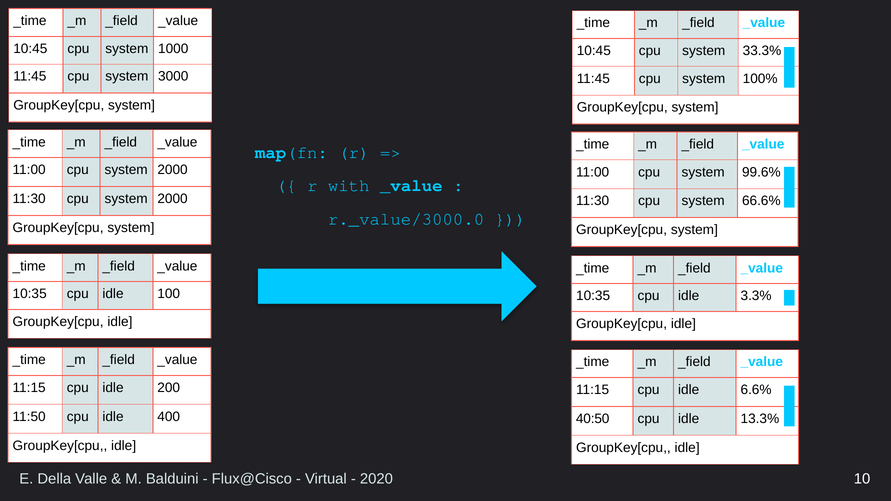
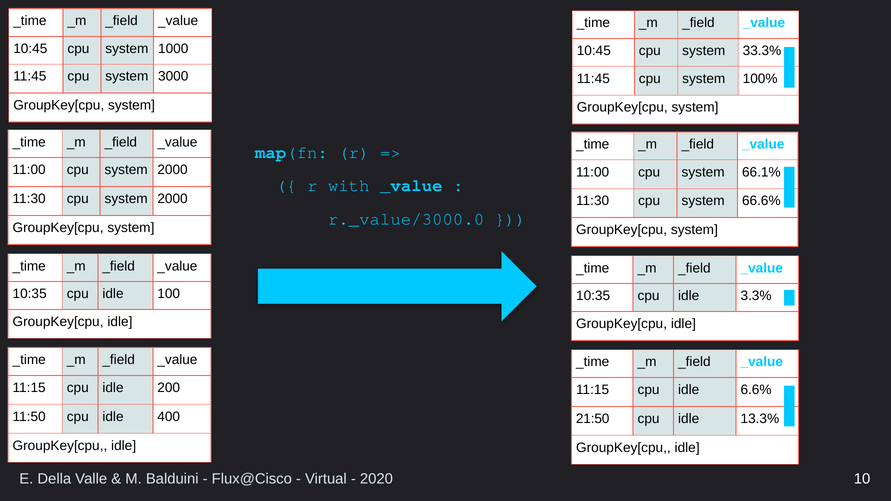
99.6%: 99.6% -> 66.1% (761, 172)
40:50: 40:50 -> 21:50 (593, 419)
